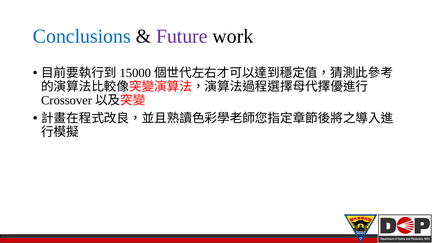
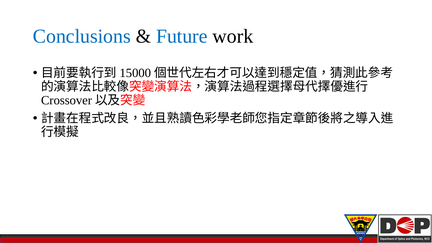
Future colour: purple -> blue (182, 36)
